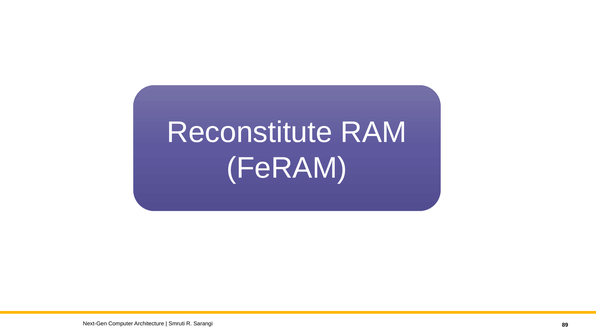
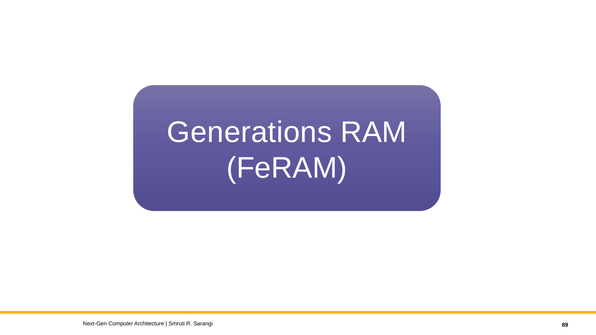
Reconstitute: Reconstitute -> Generations (249, 132)
